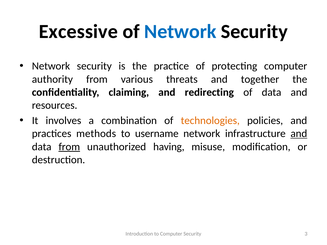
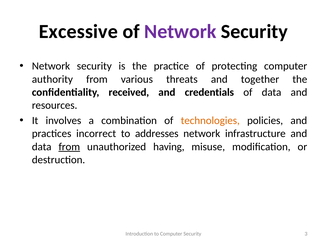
Network colour: blue -> purple (180, 32)
claiming: claiming -> received (129, 92)
redirecting: redirecting -> credentials (209, 92)
methods: methods -> incorrect (96, 134)
username: username -> addresses (157, 134)
and underline: present -> none (299, 134)
